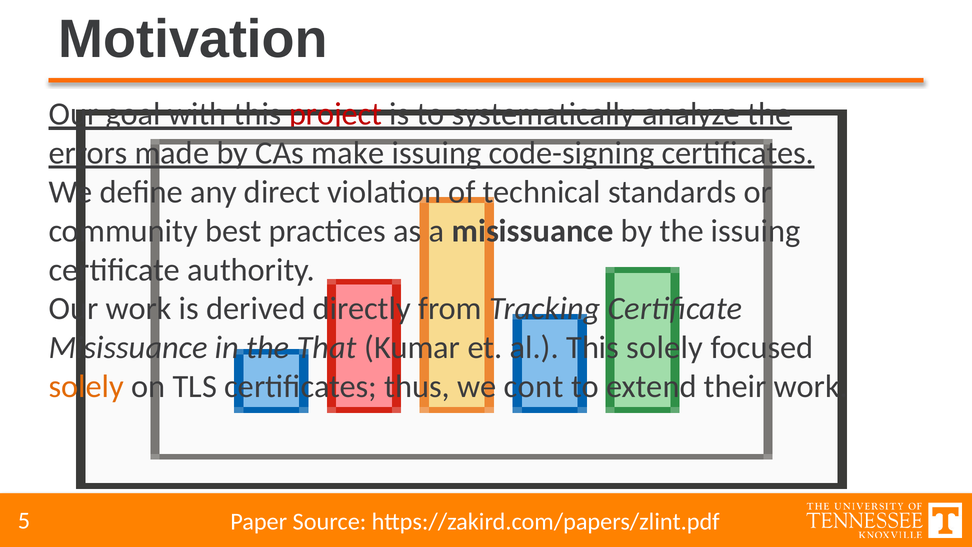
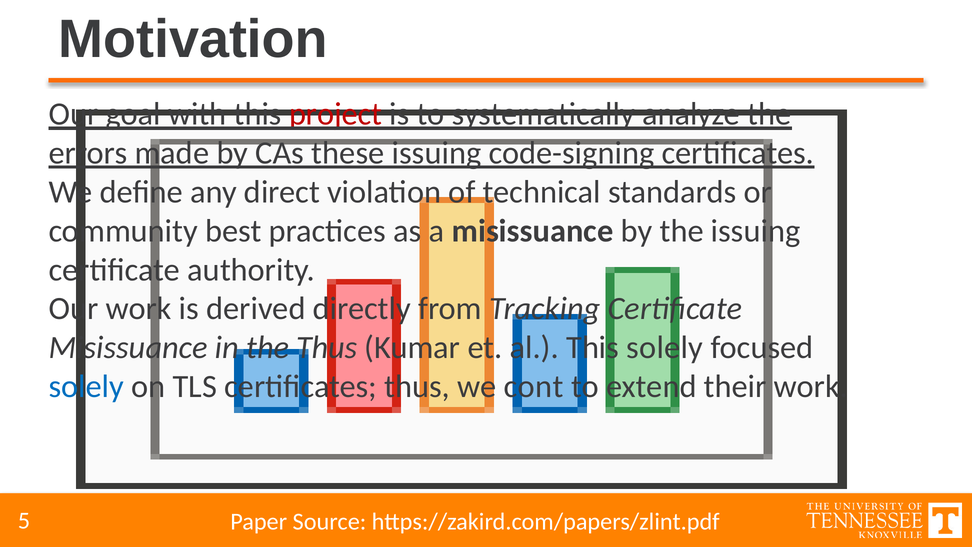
make: make -> these (348, 153)
the That: That -> Thus (327, 348)
solely colour: orange -> blue (86, 386)
